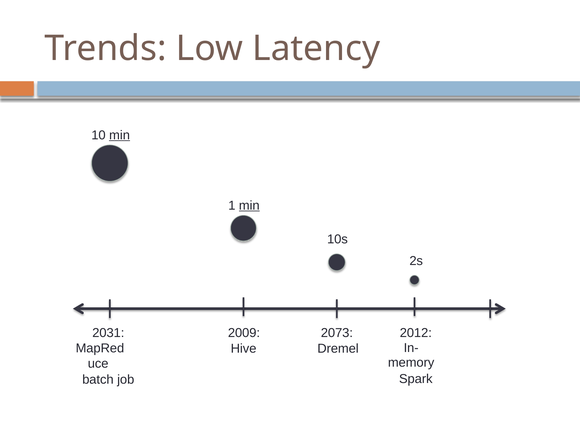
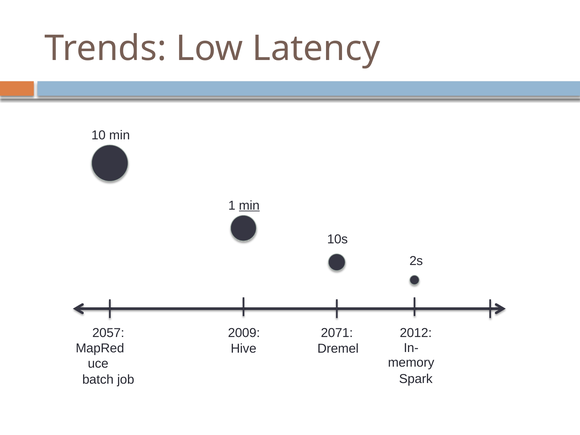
min underline: present -> none (120, 135)
2031: 2031 -> 2057 (108, 333)
2073: 2073 -> 2071 (337, 333)
